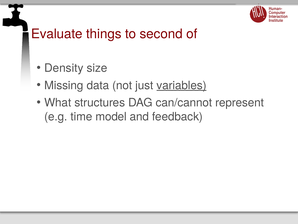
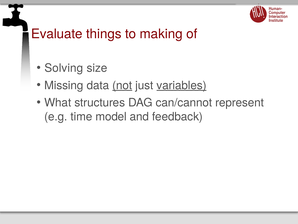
second: second -> making (161, 34)
Density: Density -> Solving (64, 68)
not underline: none -> present (122, 85)
